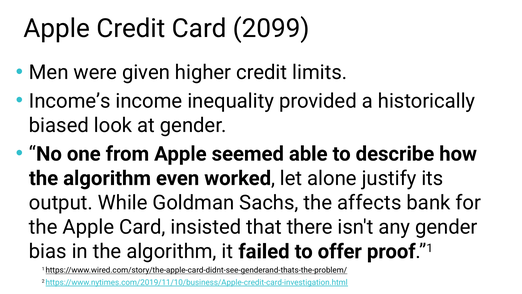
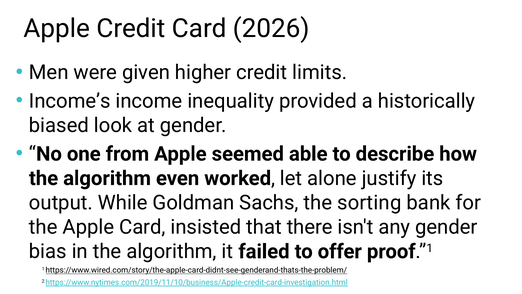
2099: 2099 -> 2026 (271, 29)
affects: affects -> sorting (369, 202)
